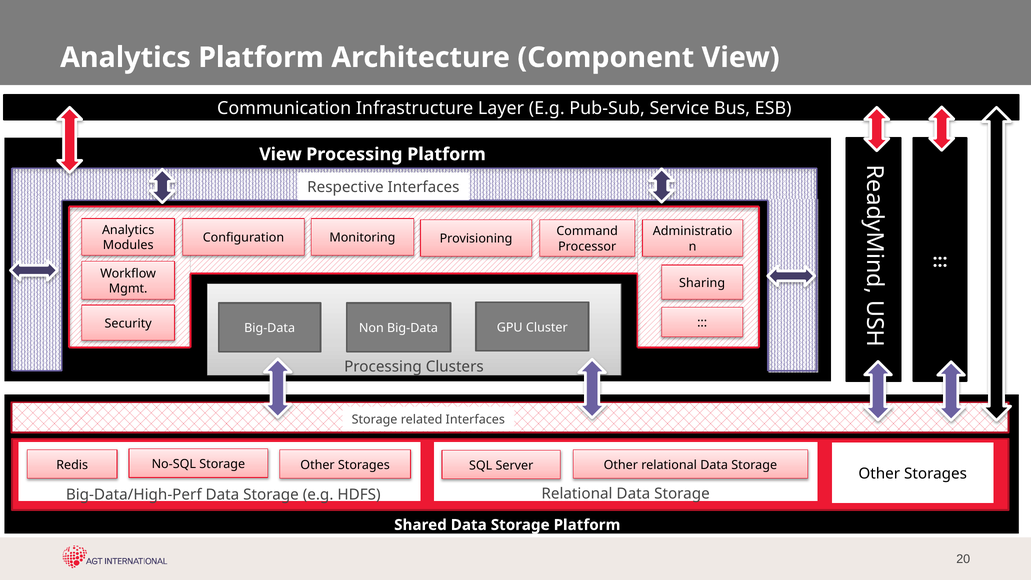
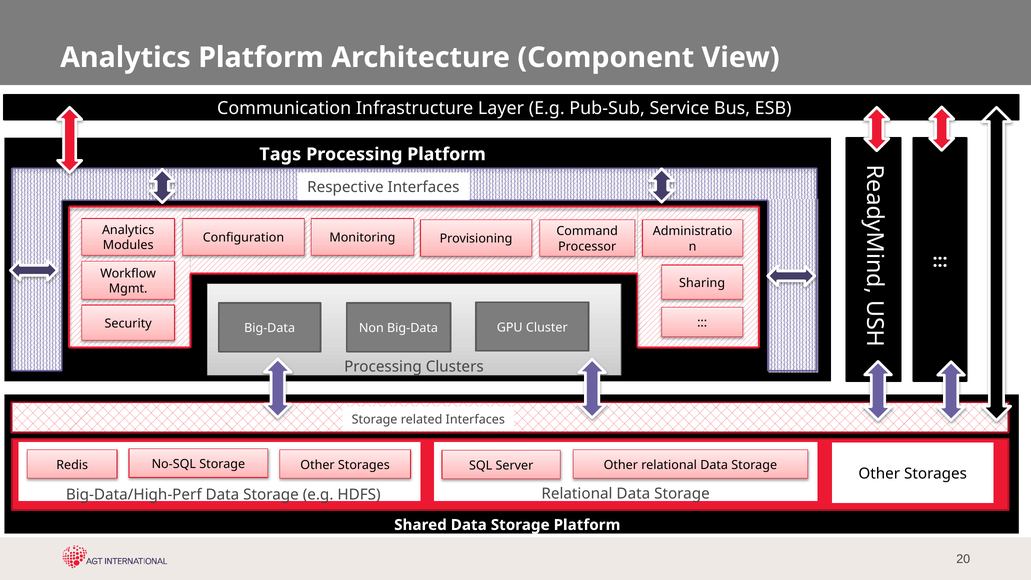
View: View -> Tags (280, 154)
